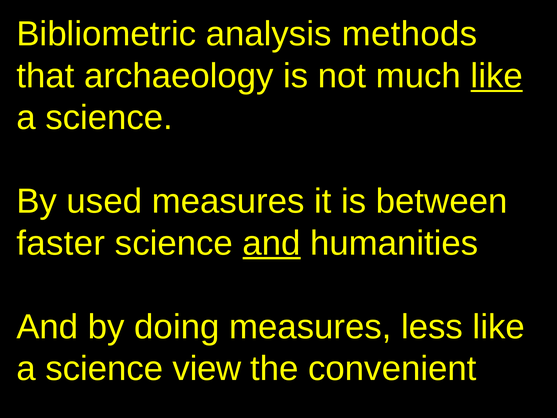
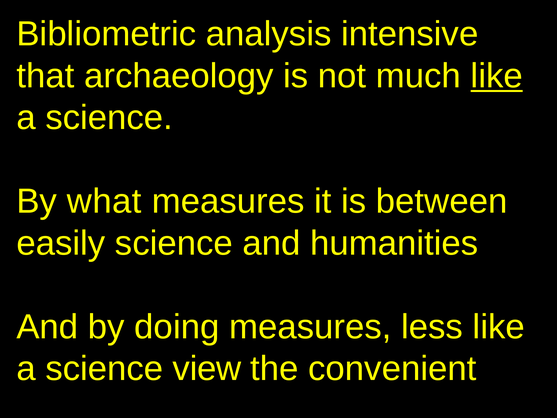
methods: methods -> intensive (410, 34)
used: used -> what (104, 201)
faster: faster -> easily (61, 243)
and underline: present -> none (272, 243)
